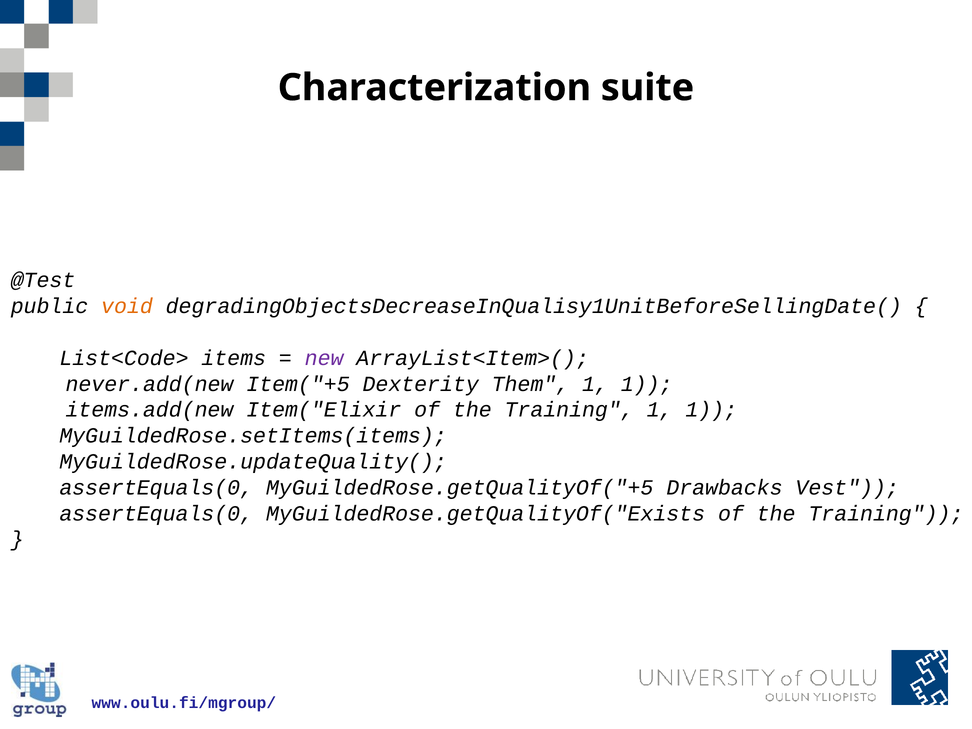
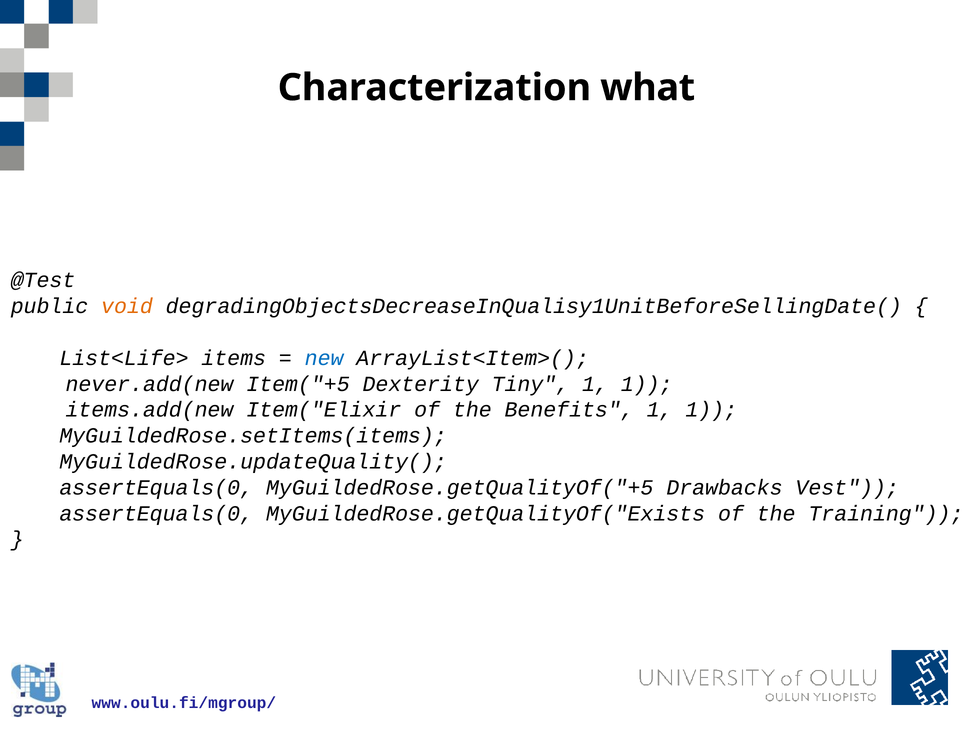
suite: suite -> what (648, 88)
List<Code>: List<Code> -> List<Life> (124, 358)
new colour: purple -> blue (324, 358)
Them: Them -> Tiny (530, 384)
Item("Elixir of the Training: Training -> Benefits (569, 410)
